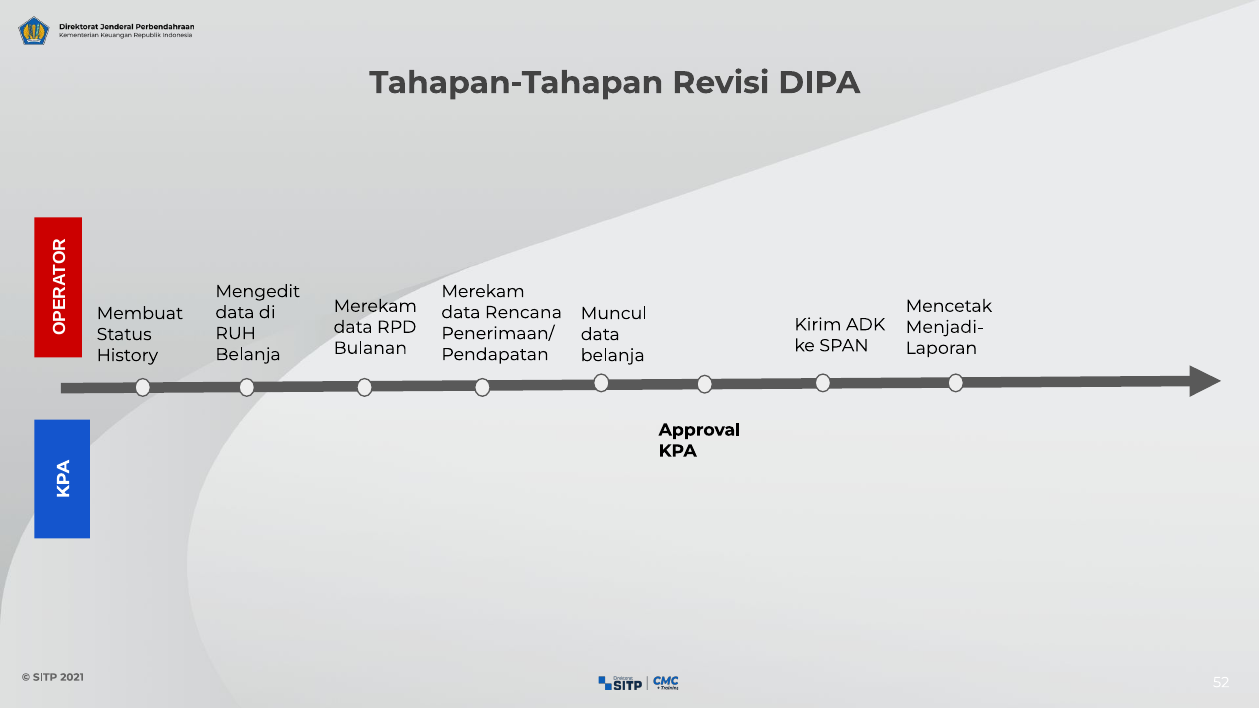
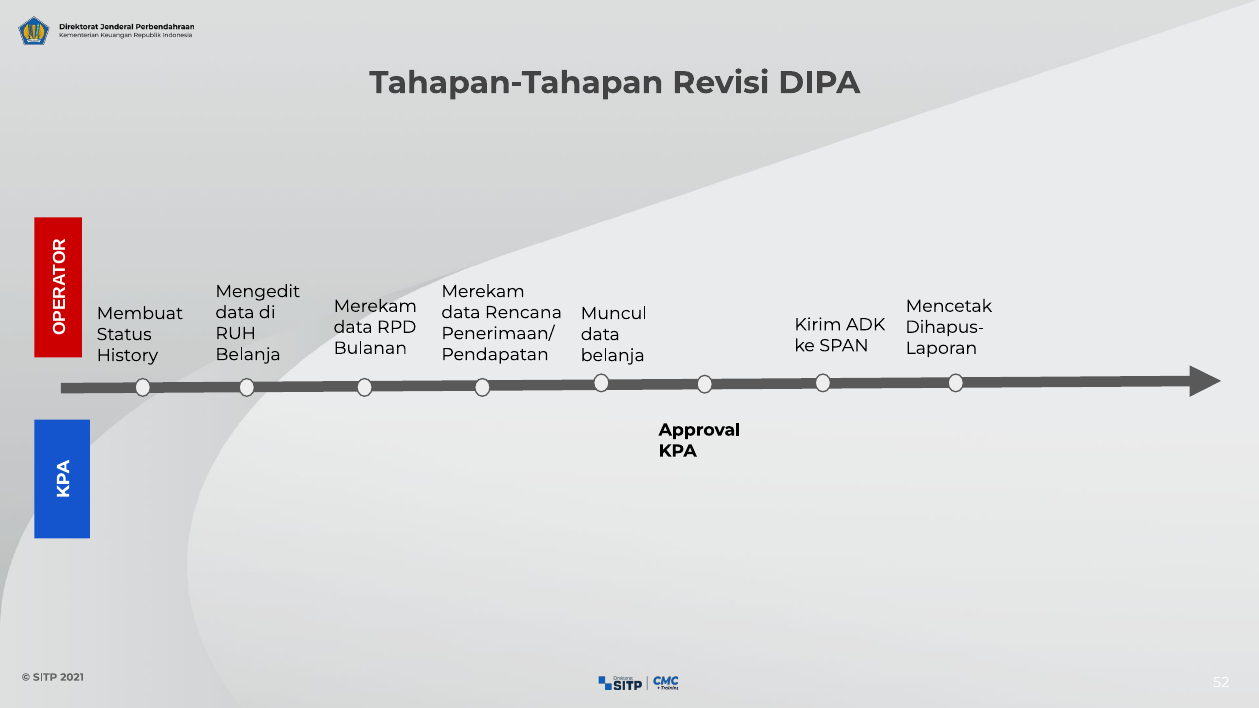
Menjadi-: Menjadi- -> Dihapus- (945, 327)
